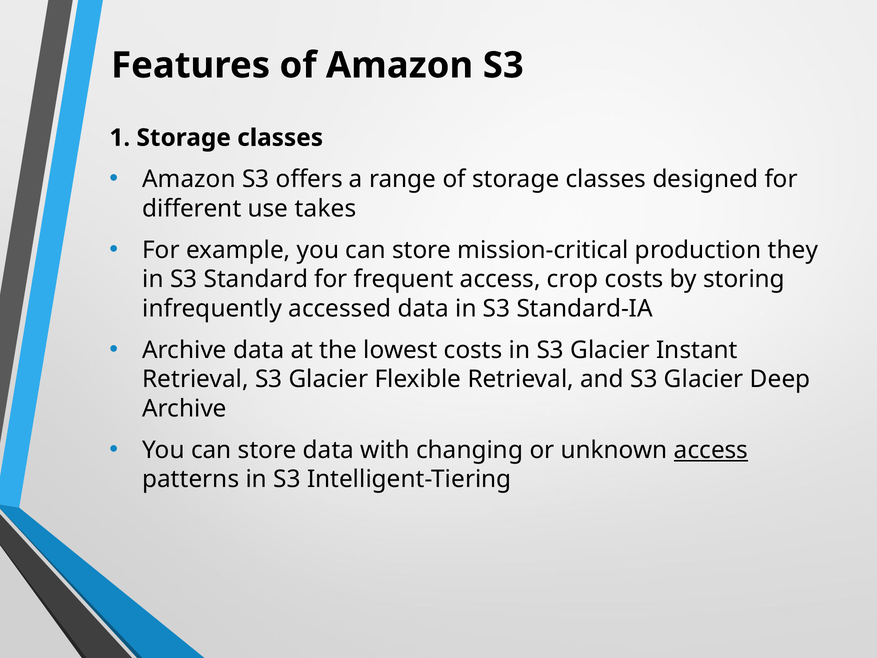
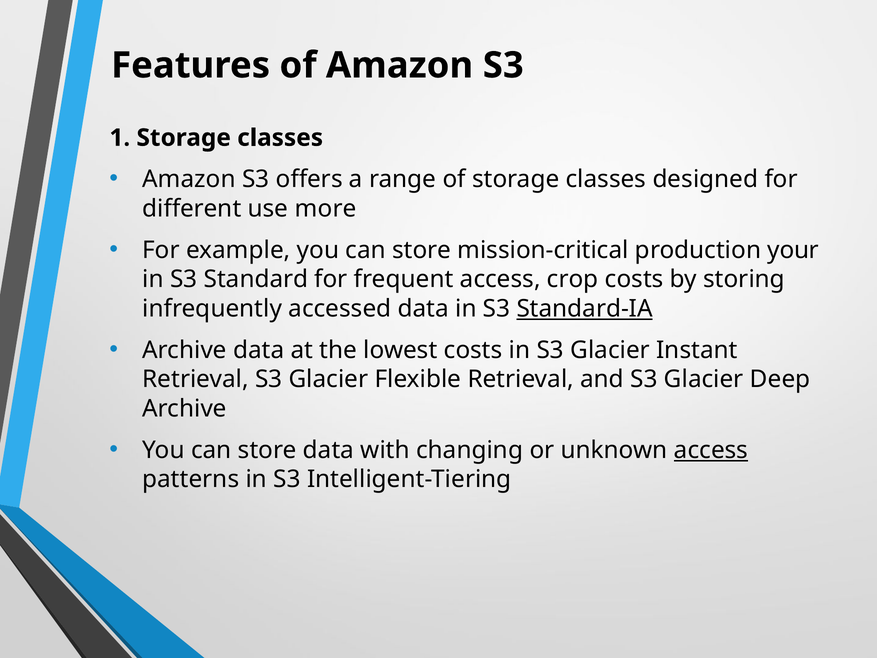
takes: takes -> more (326, 208)
they: they -> your (793, 250)
Standard-IA underline: none -> present (585, 308)
